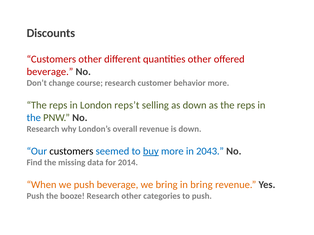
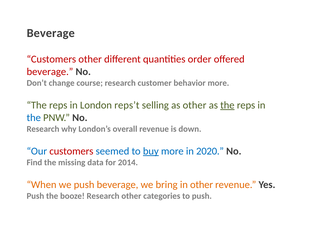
Discounts: Discounts -> Beverage (51, 33)
quantities other: other -> order (200, 59)
as down: down -> other (195, 105)
the underline: none -> present (227, 105)
customers colour: black -> red (71, 151)
2043: 2043 -> 2020 (210, 151)
in bring: bring -> other (202, 185)
